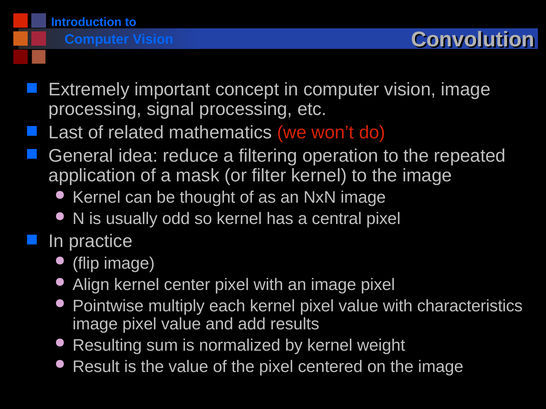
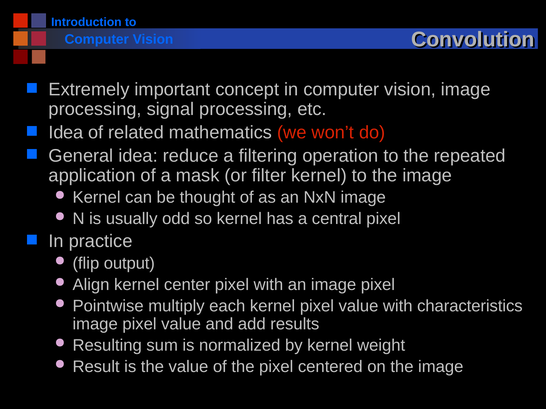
Last: Last -> Idea (66, 133)
flip image: image -> output (129, 264)
